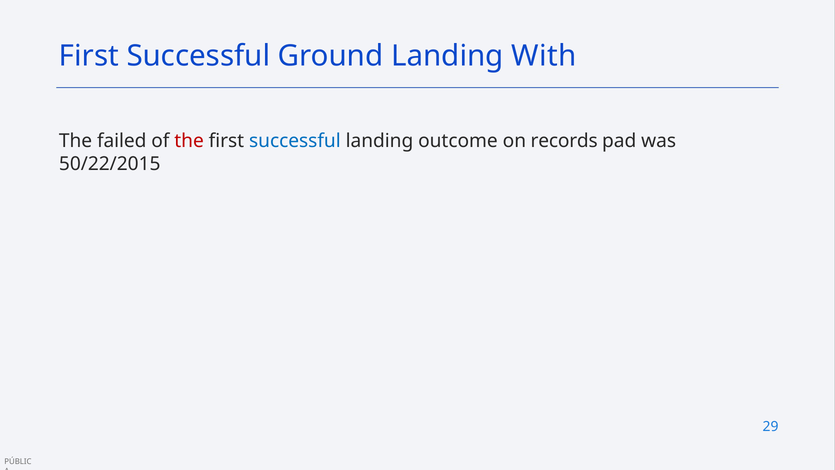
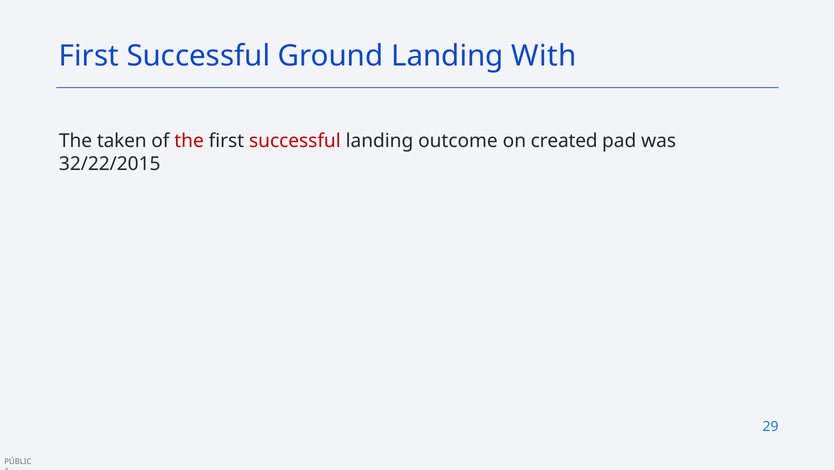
failed: failed -> taken (122, 141)
successful colour: blue -> red (295, 141)
records: records -> created (564, 141)
50/22/2015: 50/22/2015 -> 32/22/2015 (110, 164)
